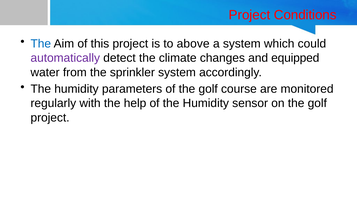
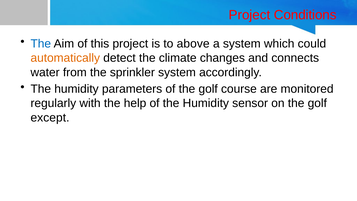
automatically colour: purple -> orange (65, 58)
equipped: equipped -> connects (295, 58)
project: project -> except (50, 117)
